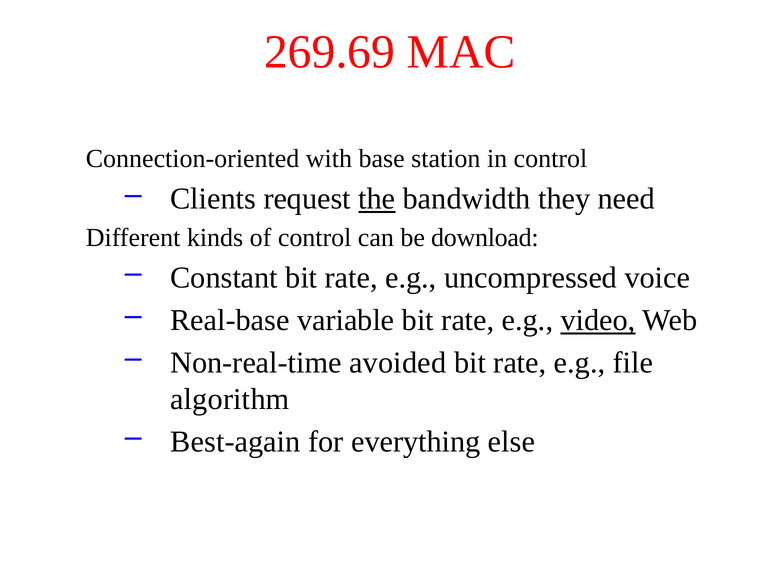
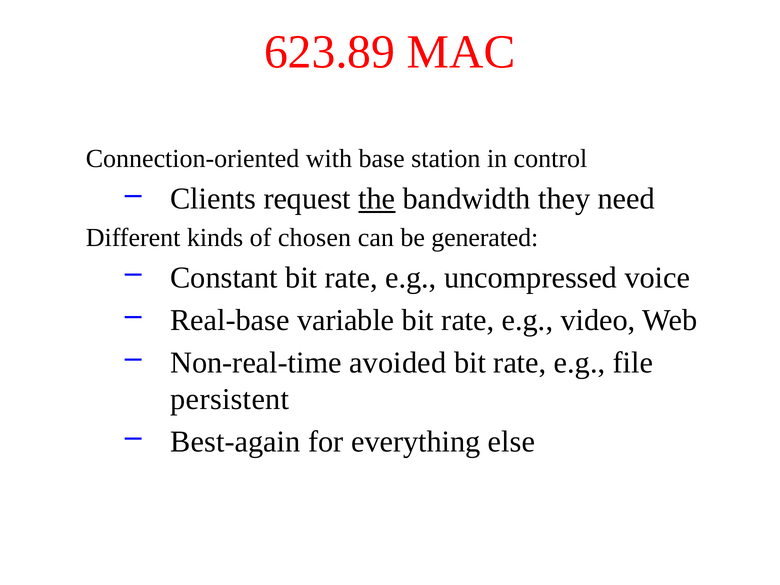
269.69: 269.69 -> 623.89 (330, 52)
of control: control -> chosen (315, 238)
download: download -> generated (485, 238)
video underline: present -> none (598, 320)
algorithm: algorithm -> persistent (230, 399)
